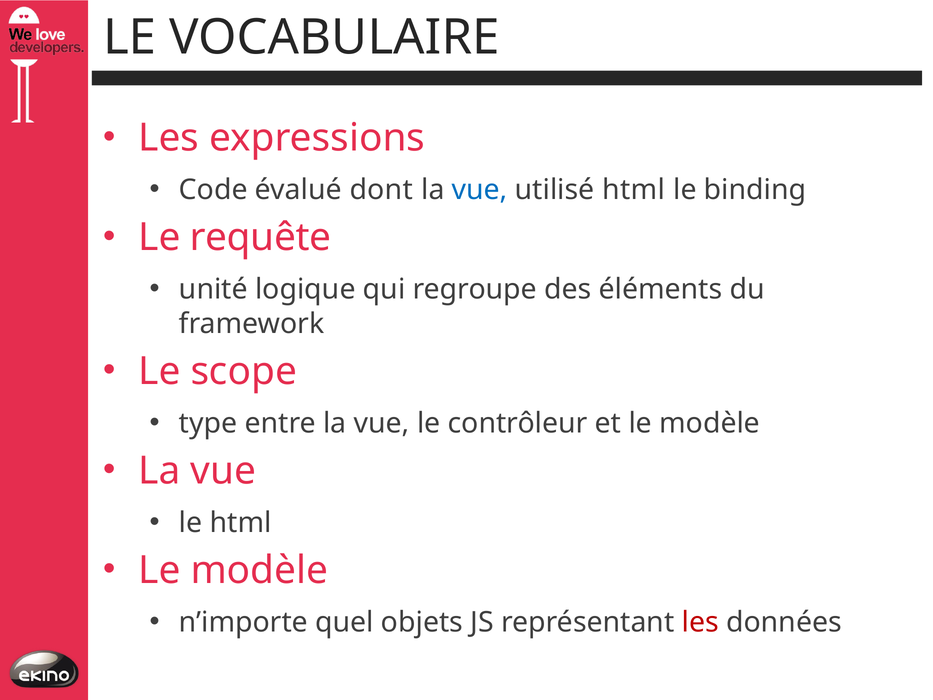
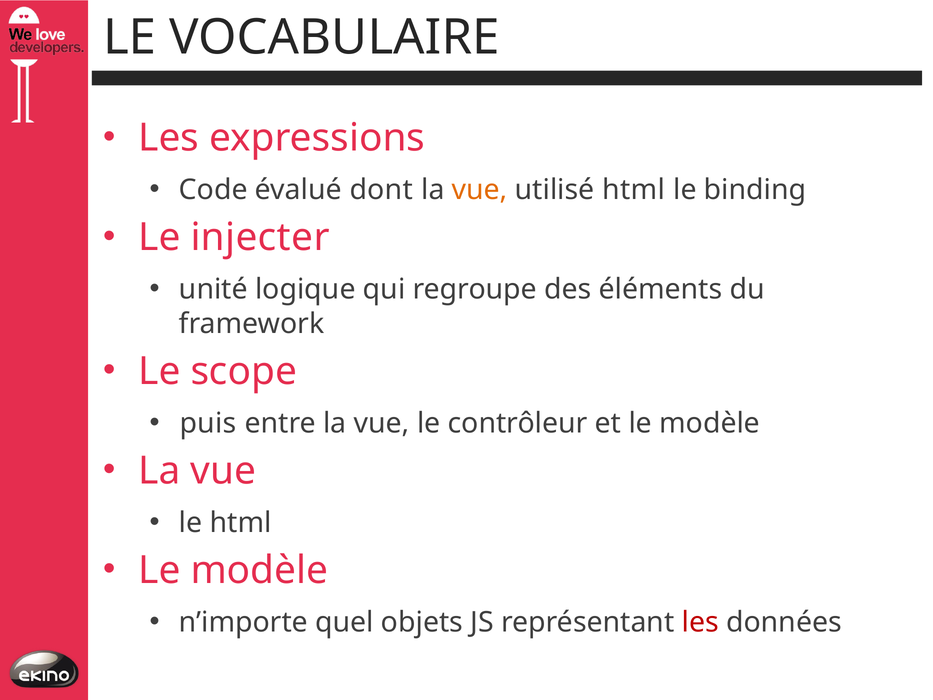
vue colour: blue -> orange (480, 190)
requête: requête -> injecter (260, 238)
type: type -> puis (208, 423)
